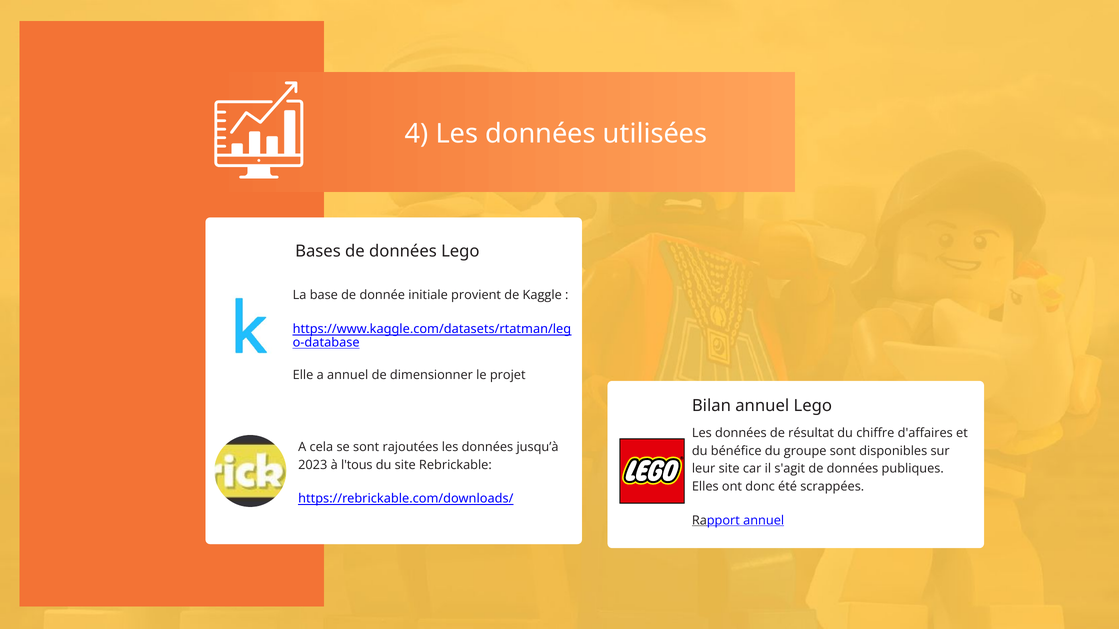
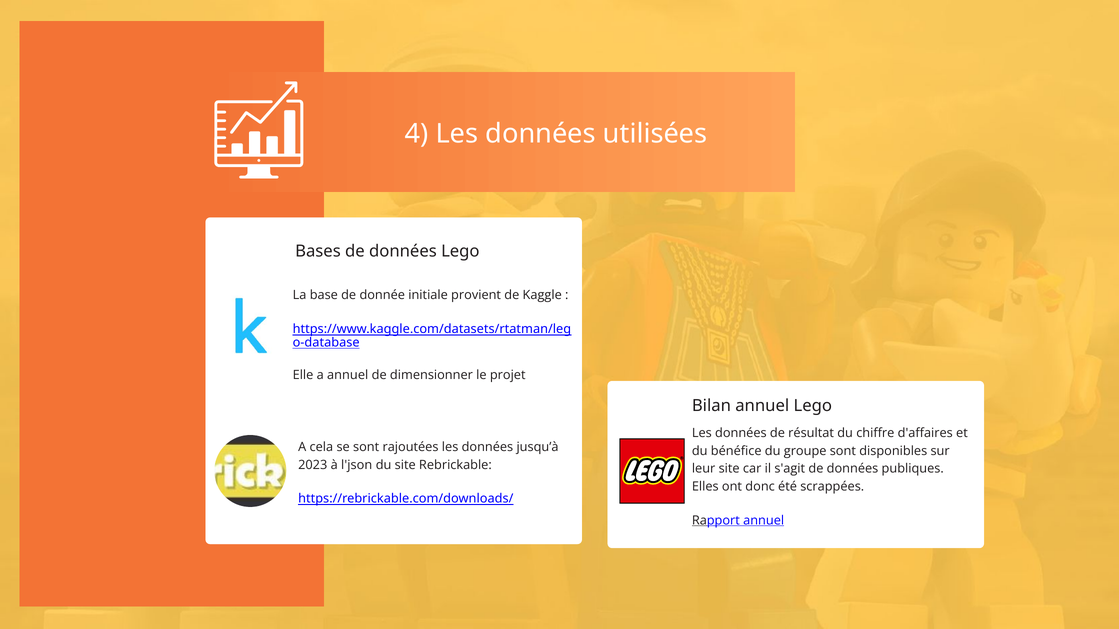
l'tous: l'tous -> l'json (357, 465)
